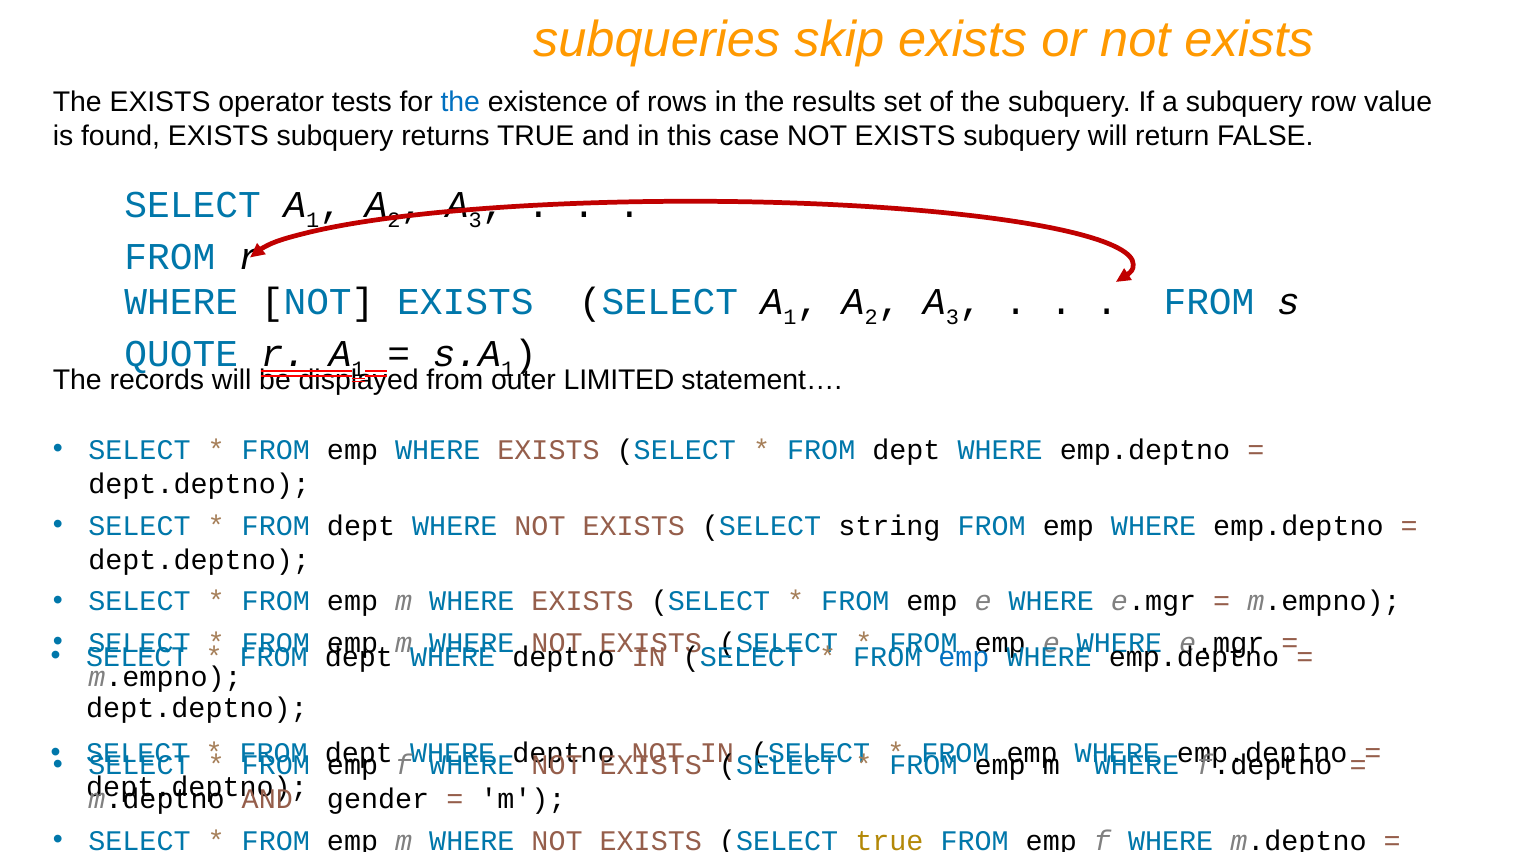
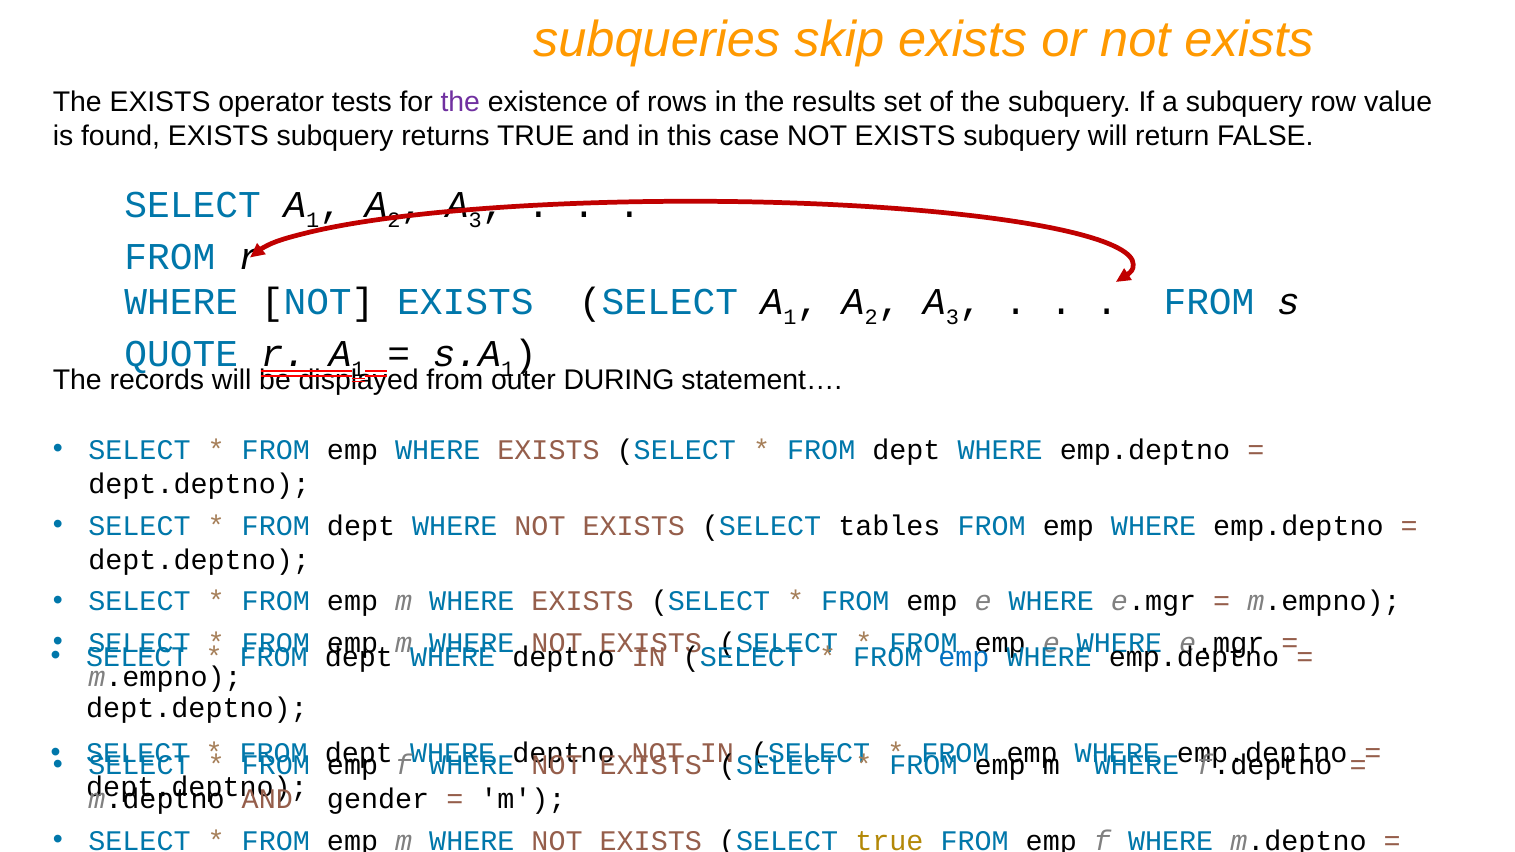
the colour: blue -> purple (460, 102)
LIMITED: LIMITED -> DURING (619, 381)
string: string -> tables (889, 526)
